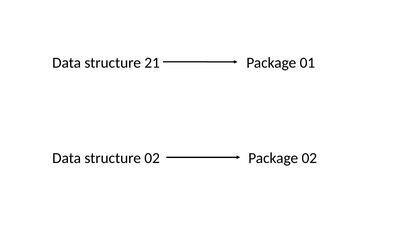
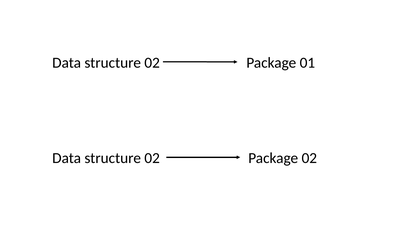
21: 21 -> 02 (152, 63)
